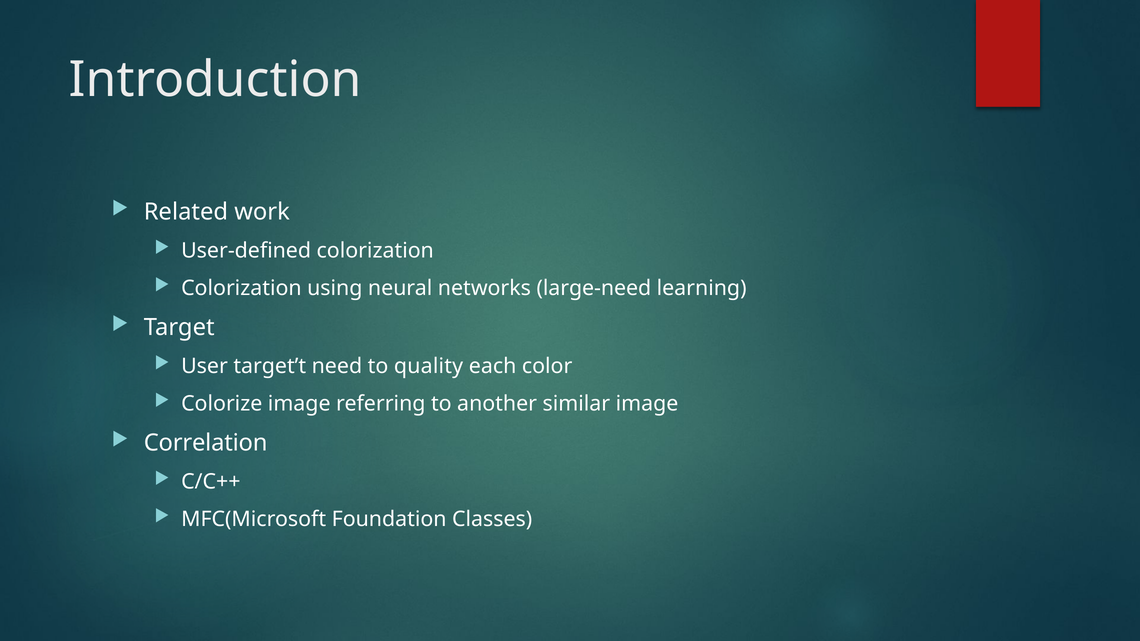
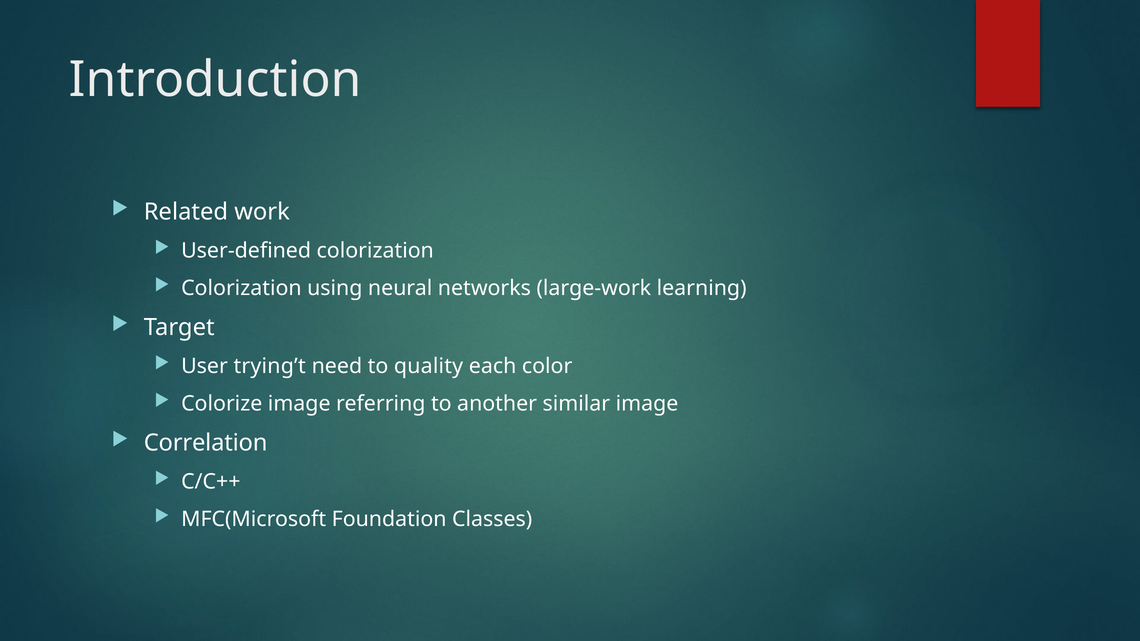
large-need: large-need -> large-work (594, 288)
target’t: target’t -> trying’t (270, 366)
